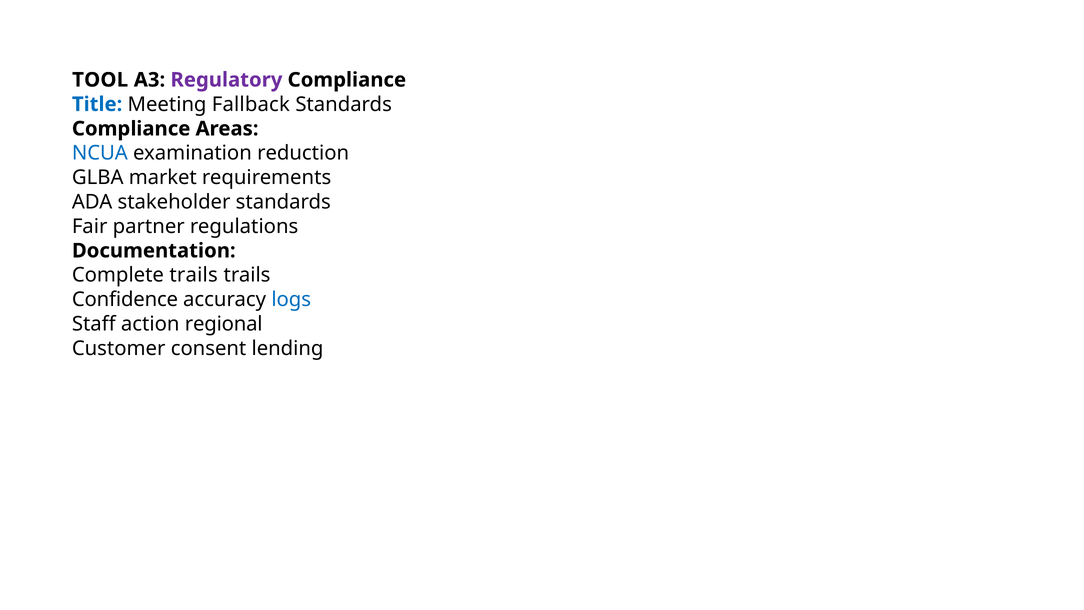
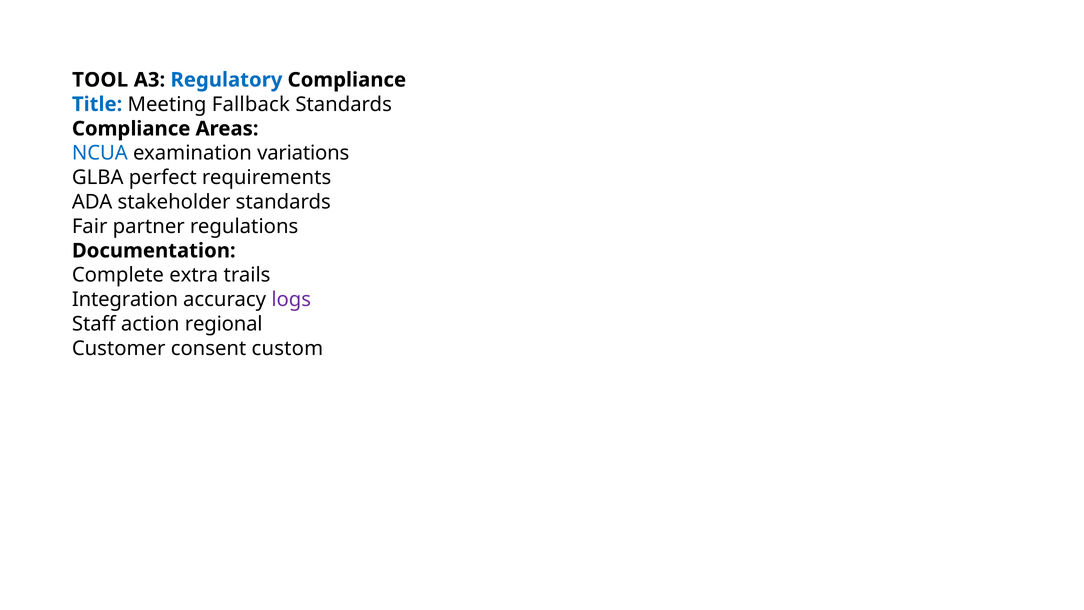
Regulatory colour: purple -> blue (226, 80)
reduction: reduction -> variations (303, 153)
market: market -> perfect (163, 177)
Complete trails: trails -> extra (194, 275)
Confidence: Confidence -> Integration (125, 299)
logs colour: blue -> purple (291, 299)
lending: lending -> custom (287, 348)
